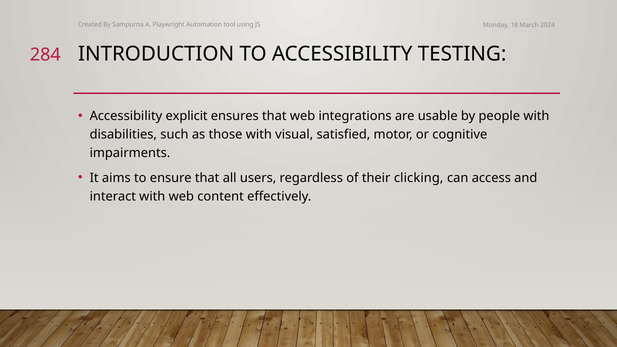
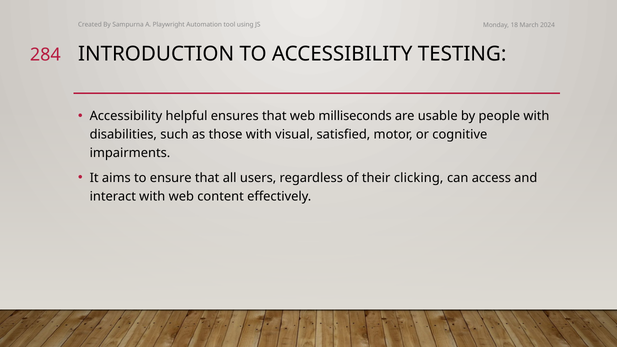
explicit: explicit -> helpful (187, 116)
integrations: integrations -> milliseconds (355, 116)
